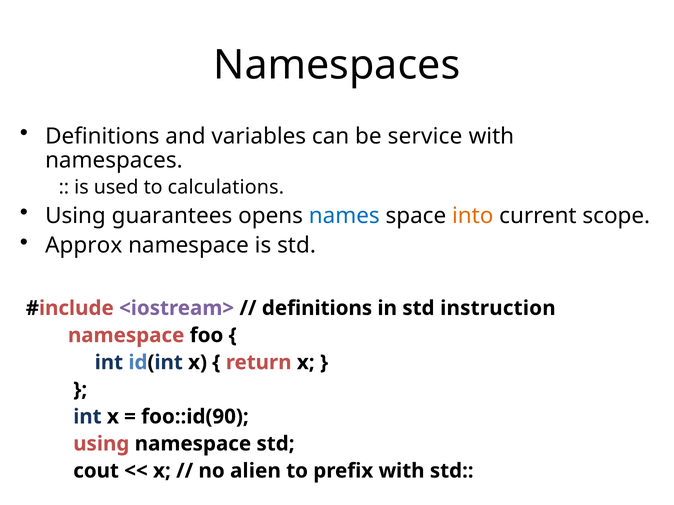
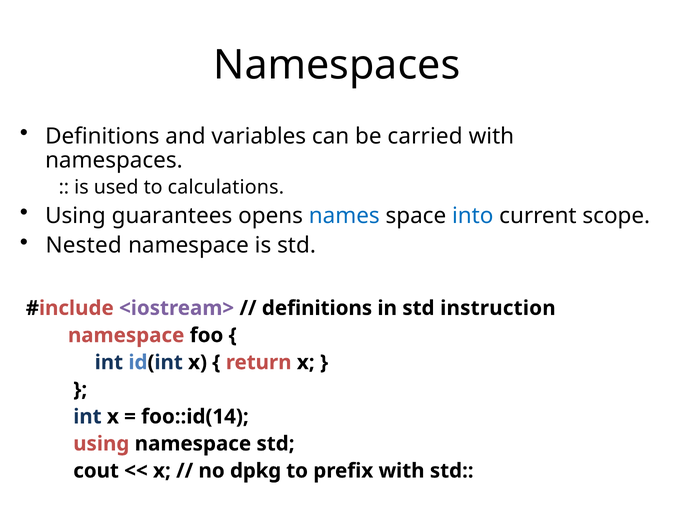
service: service -> carried (425, 136)
into colour: orange -> blue (473, 216)
Approx: Approx -> Nested (84, 246)
foo::id(90: foo::id(90 -> foo::id(14 (195, 417)
alien: alien -> dpkg (256, 471)
